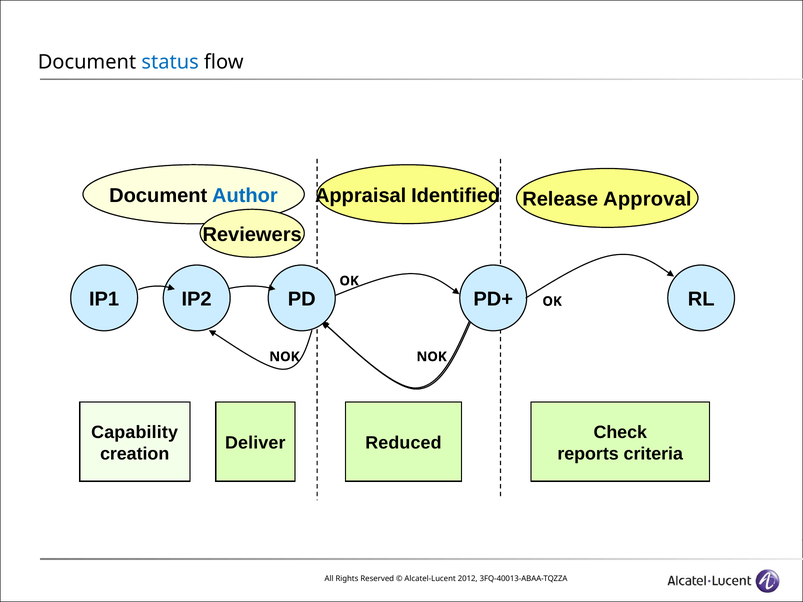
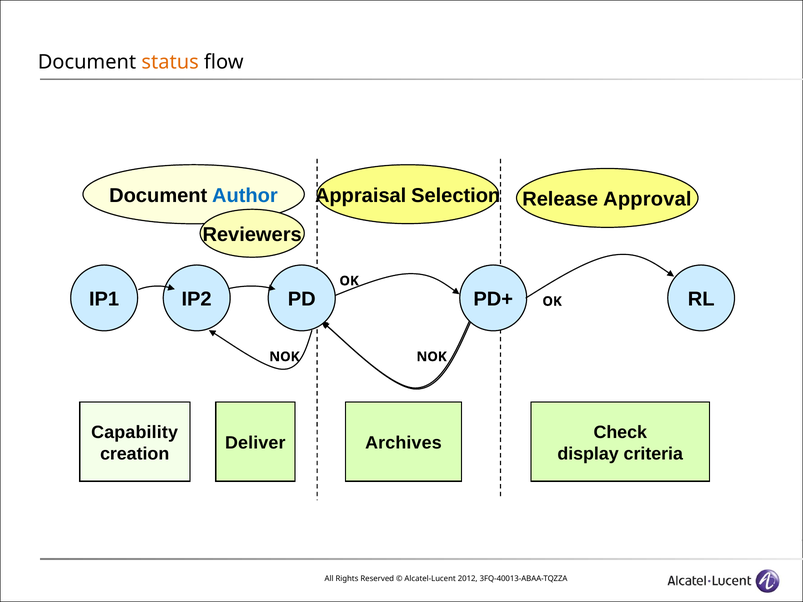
status colour: blue -> orange (170, 62)
Identified: Identified -> Selection (456, 196)
Reduced: Reduced -> Archives (403, 443)
reports: reports -> display (588, 454)
